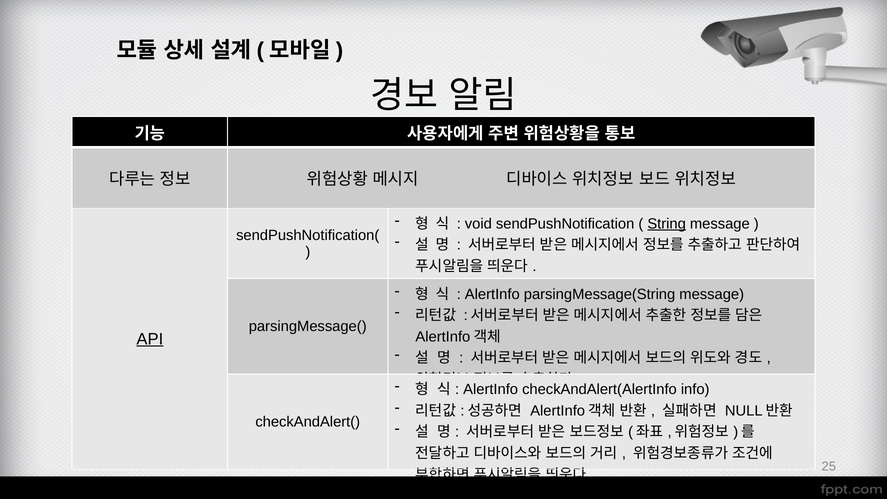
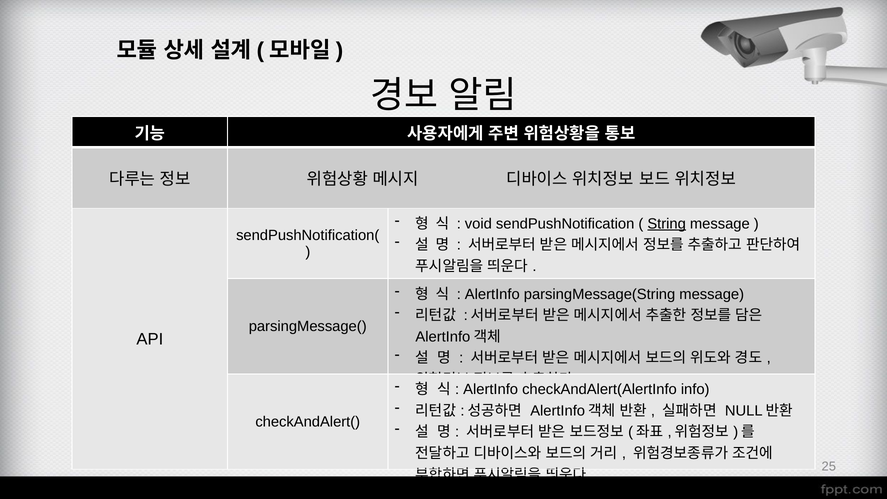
API underline: present -> none (150, 339)
